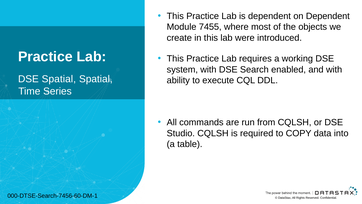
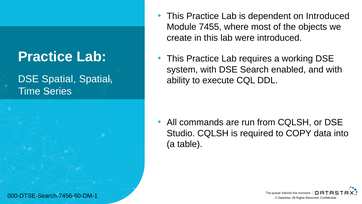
on Dependent: Dependent -> Introduced (328, 16)
